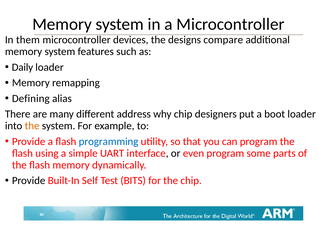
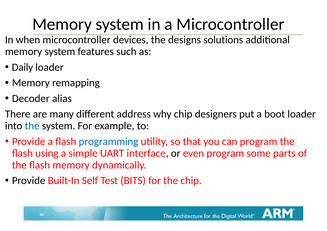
them: them -> when (28, 40)
compare: compare -> solutions (223, 40)
Defining: Defining -> Decoder (31, 99)
the colour: orange -> blue (32, 126)
